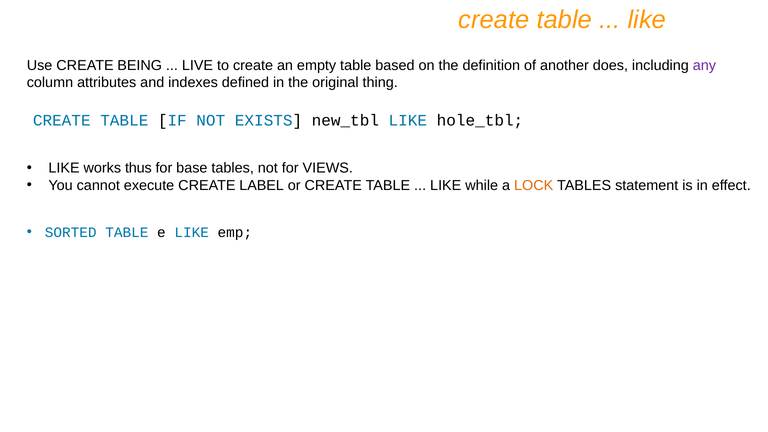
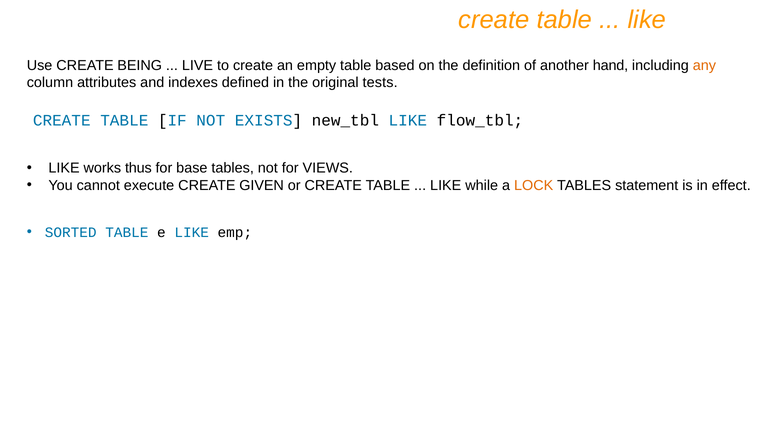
does: does -> hand (611, 65)
any colour: purple -> orange (704, 65)
thing: thing -> tests (380, 83)
hole_tbl: hole_tbl -> flow_tbl (480, 121)
LABEL: LABEL -> GIVEN (262, 185)
